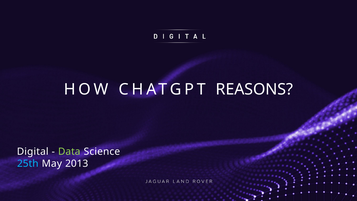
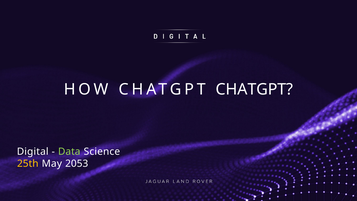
CHATGPT REASONS: REASONS -> CHATGPT (254, 89)
25th colour: light blue -> yellow (28, 163)
2013: 2013 -> 2053 (77, 163)
